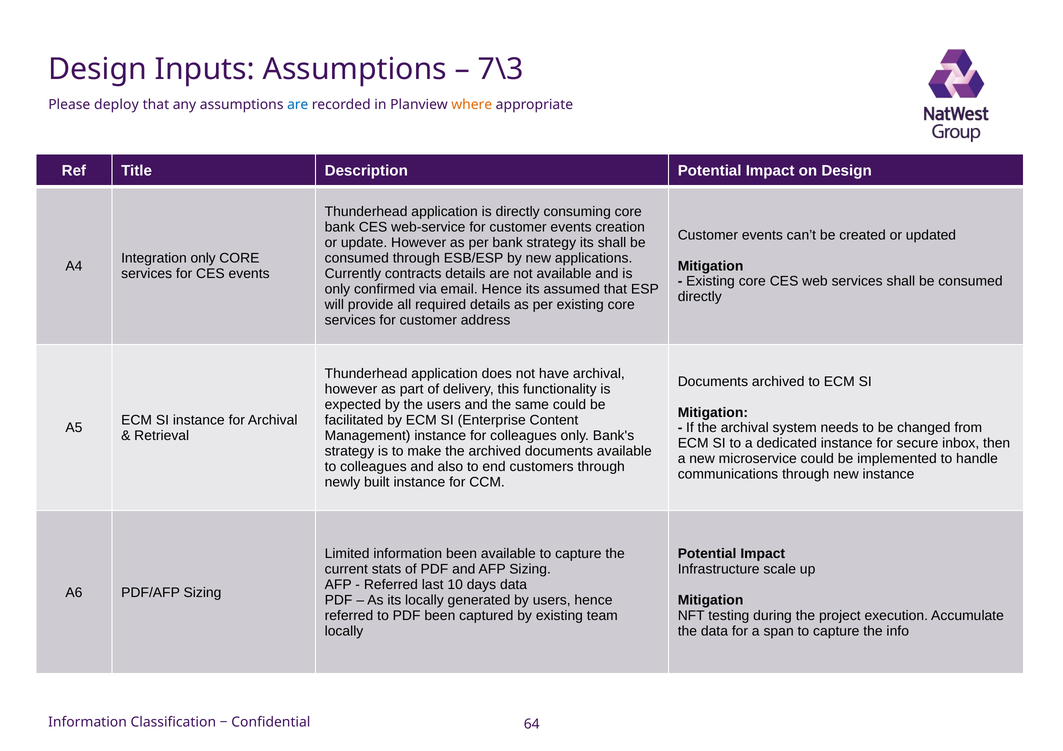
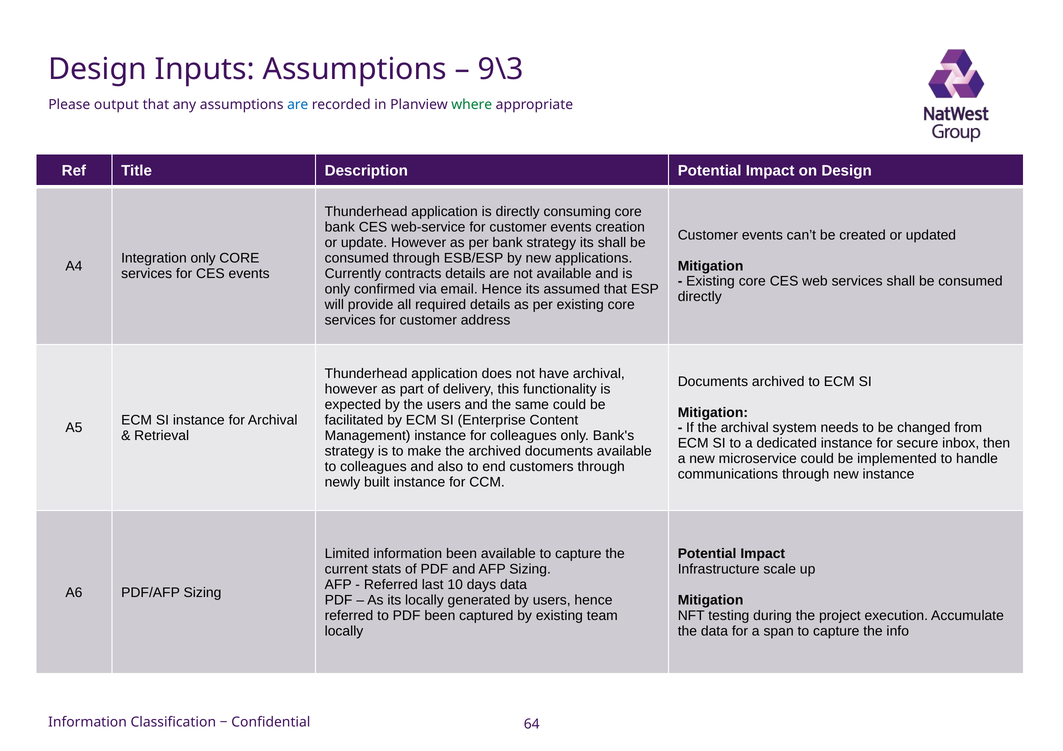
7\3: 7\3 -> 9\3 (501, 70)
deploy: deploy -> output (116, 105)
where colour: orange -> green (472, 105)
